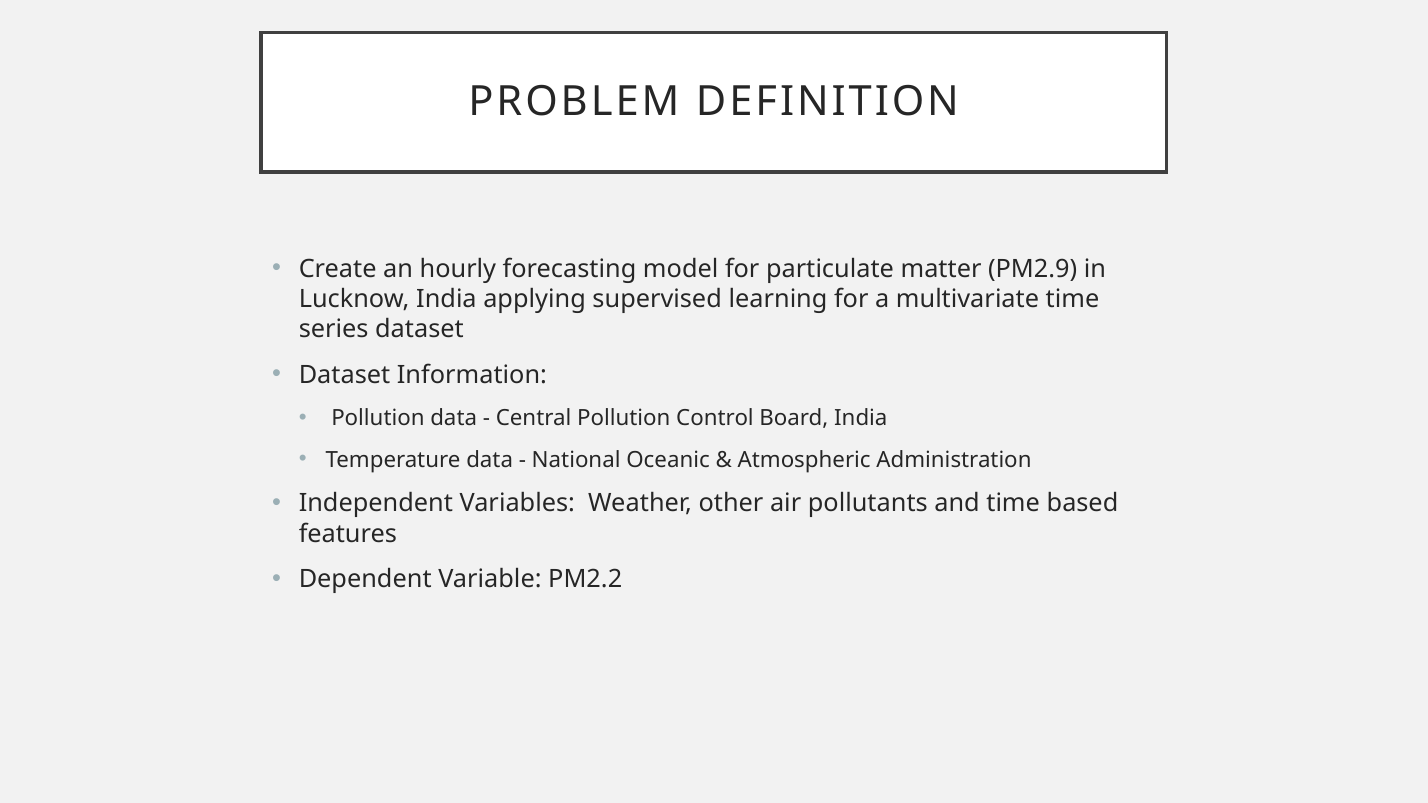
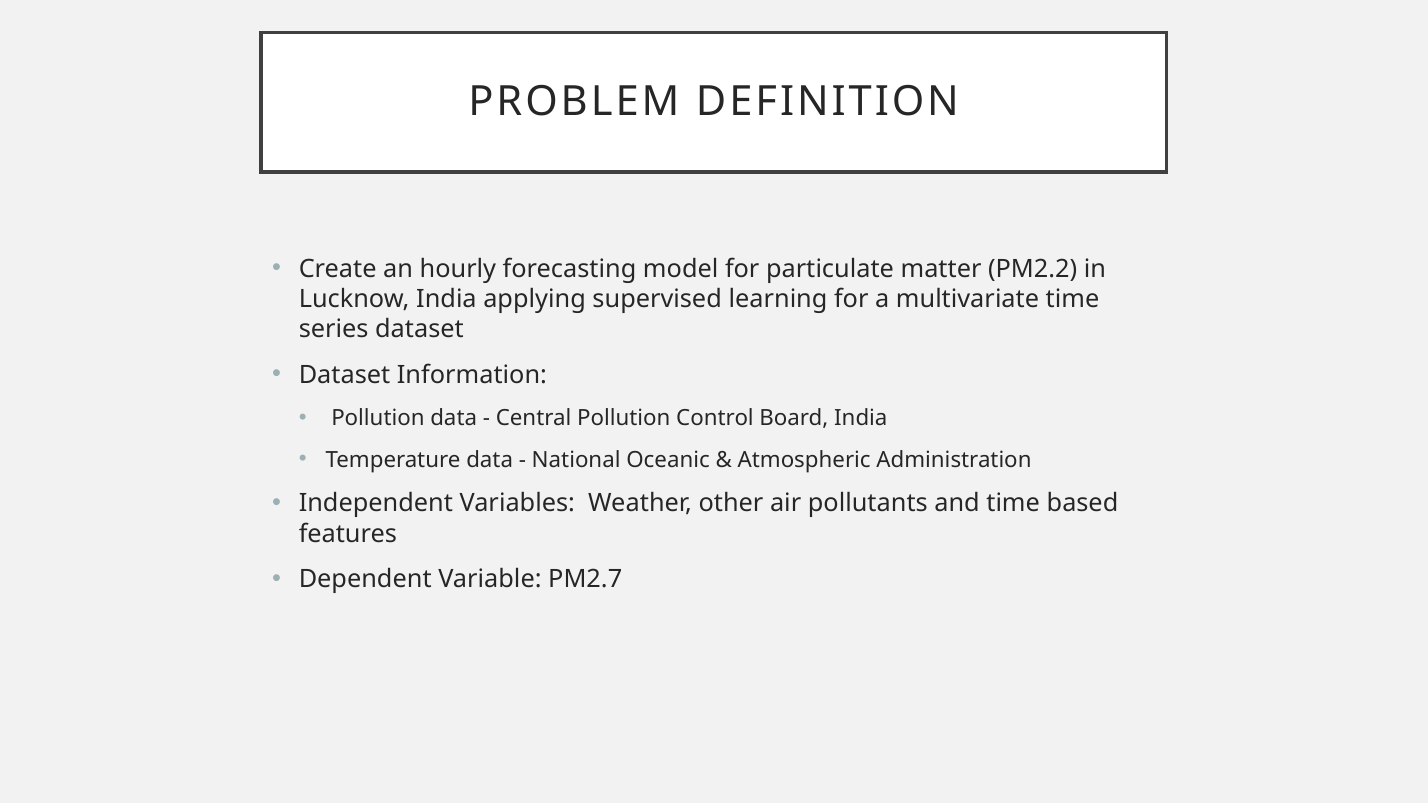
PM2.9: PM2.9 -> PM2.2 (1033, 269)
PM2.2: PM2.2 -> PM2.7 (585, 579)
